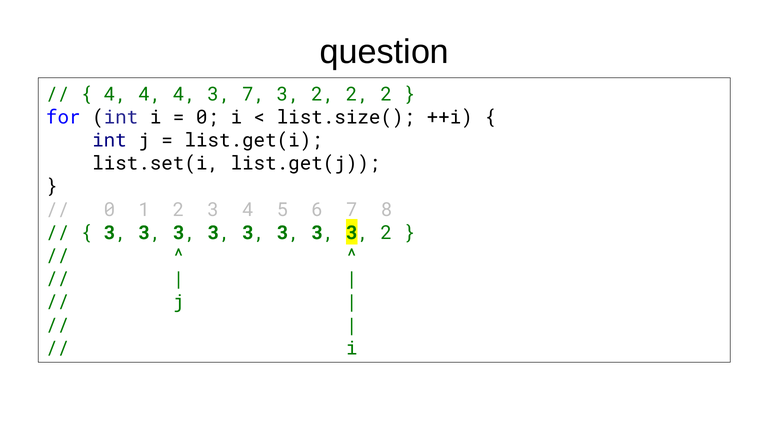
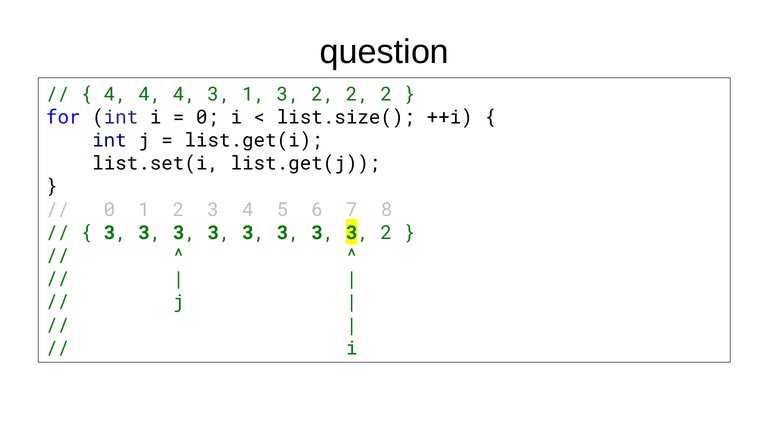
3 7: 7 -> 1 (254, 94)
